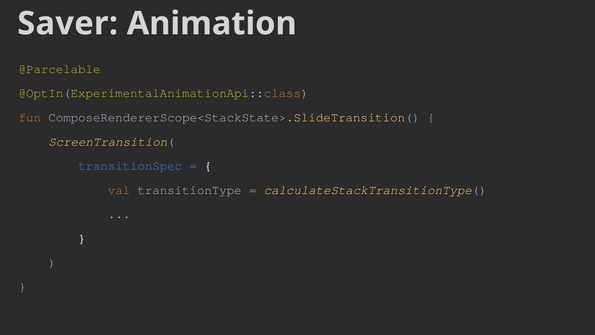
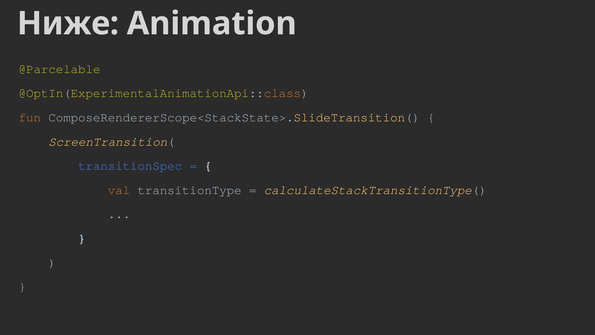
Saver: Saver -> Ниже (68, 23)
